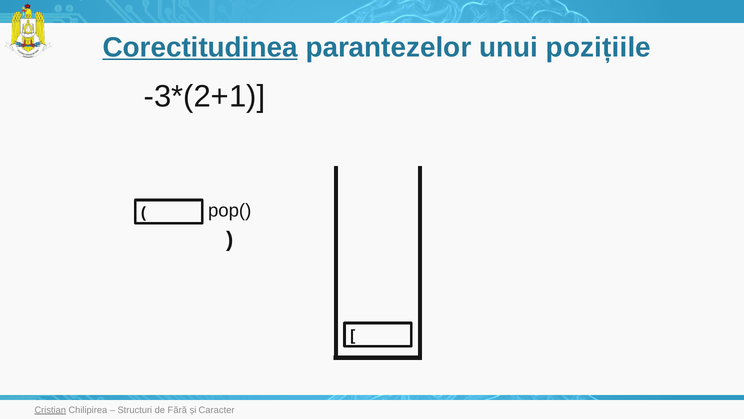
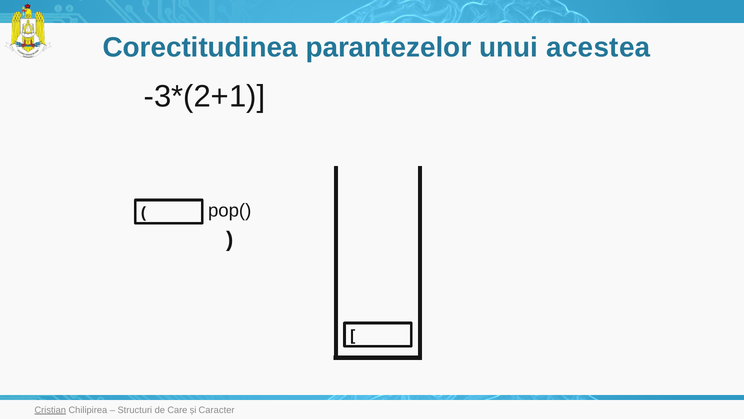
Corectitudinea underline: present -> none (200, 47)
pozițiile: pozițiile -> acestea (598, 47)
Fără: Fără -> Care (177, 410)
